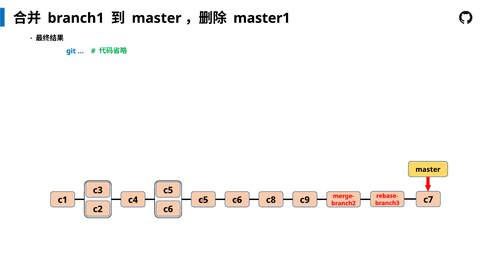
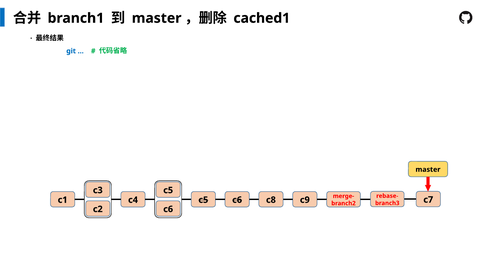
master1: master1 -> cached1 (262, 18)
